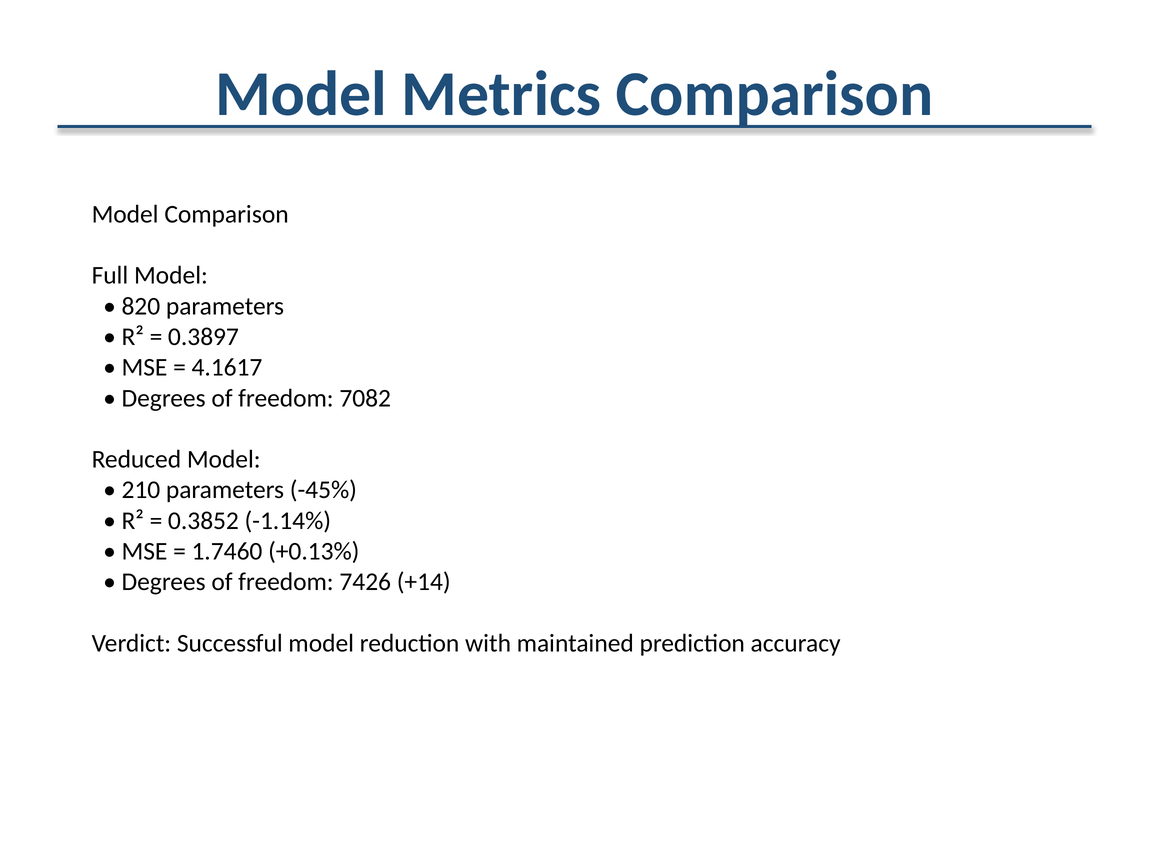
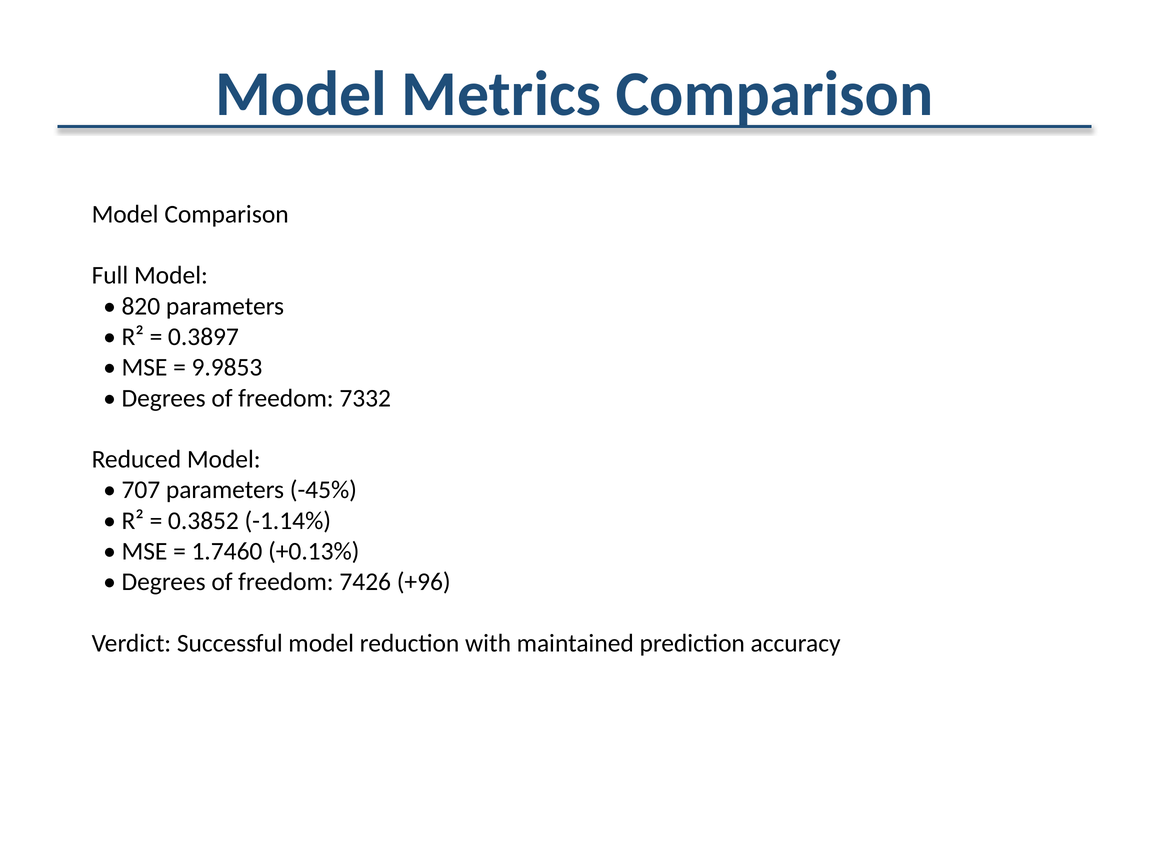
4.1617: 4.1617 -> 9.9853 (227, 367)
7082: 7082 -> 7332 (365, 398)
210: 210 -> 707 (141, 490)
+14: +14 -> +96 (424, 582)
